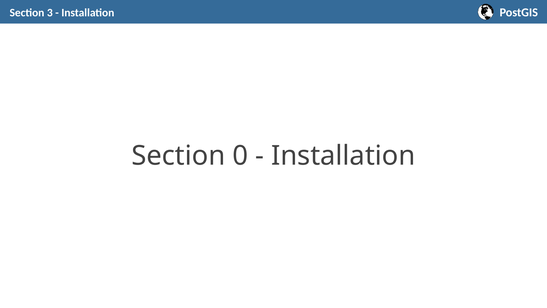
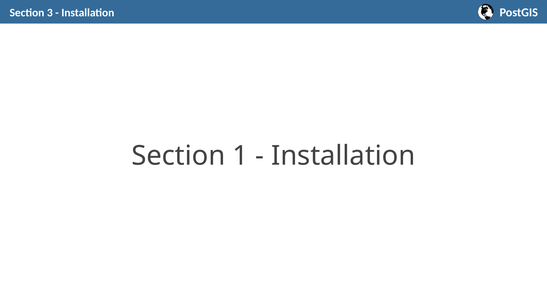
0: 0 -> 1 (240, 156)
